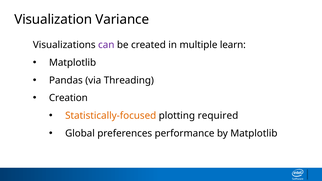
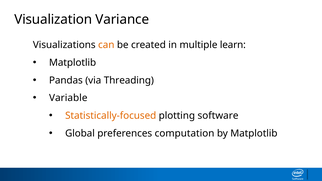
can colour: purple -> orange (106, 45)
Creation: Creation -> Variable (68, 98)
required: required -> software (218, 116)
performance: performance -> computation (185, 133)
